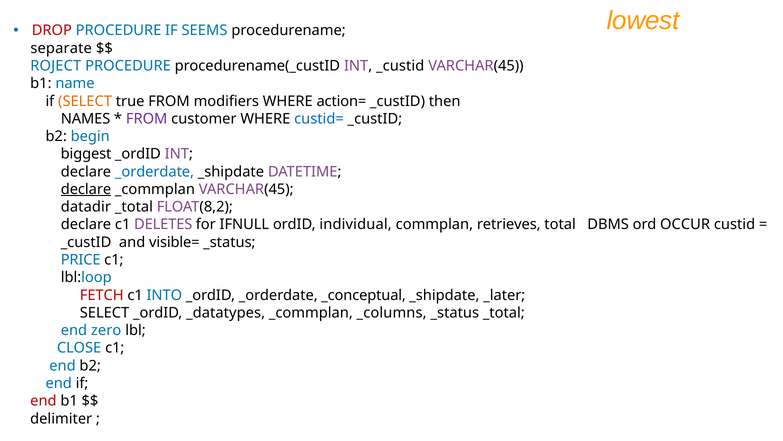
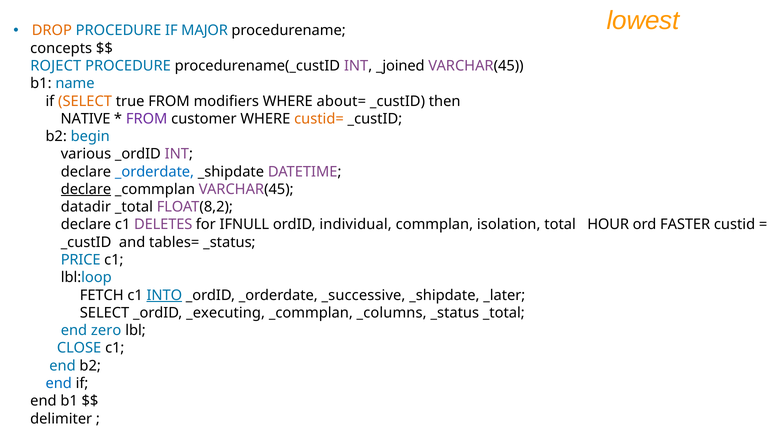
DROP colour: red -> orange (52, 31)
SEEMS: SEEMS -> MAJOR (205, 31)
separate: separate -> concepts (61, 48)
INT _custid: _custid -> _joined (400, 66)
action=: action= -> about= (341, 101)
NAMES: NAMES -> NATIVE (86, 119)
custid= colour: blue -> orange (319, 119)
biggest: biggest -> various (86, 154)
retrieves: retrieves -> isolation (509, 224)
DBMS: DBMS -> HOUR (608, 224)
OCCUR: OCCUR -> FASTER (685, 224)
visible=: visible= -> tables= (174, 242)
FETCH colour: red -> black (102, 295)
INTO underline: none -> present (164, 295)
_conceptual: _conceptual -> _successive (364, 295)
_datatypes: _datatypes -> _executing (226, 312)
end colour: red -> black (43, 401)
